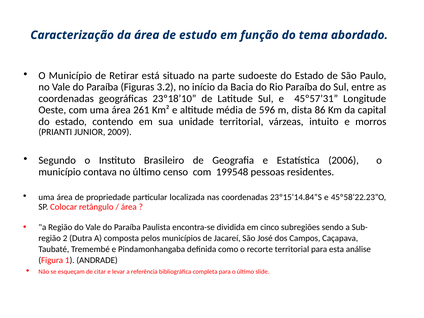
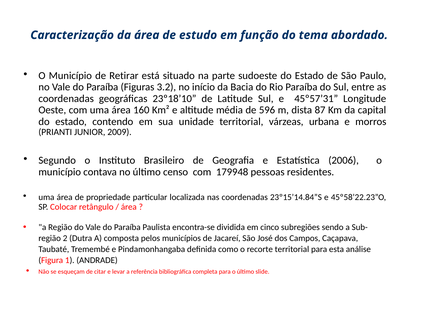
261: 261 -> 160 (141, 110)
86: 86 -> 87 (320, 110)
intuito: intuito -> urbana (324, 122)
199548: 199548 -> 179948 (232, 172)
